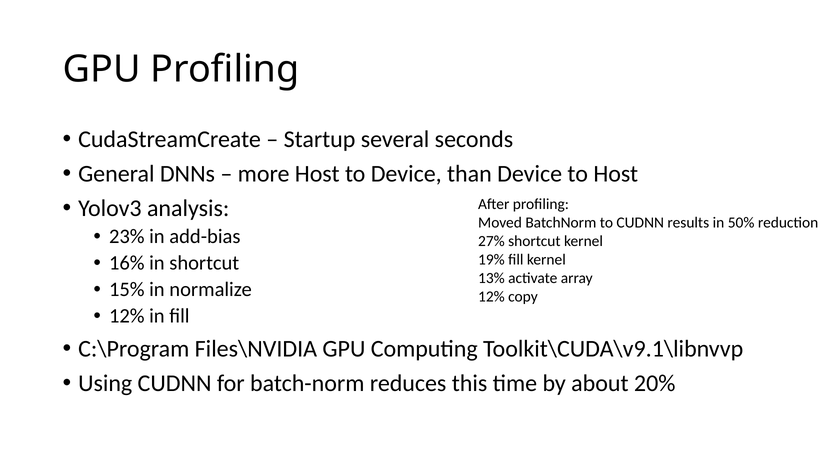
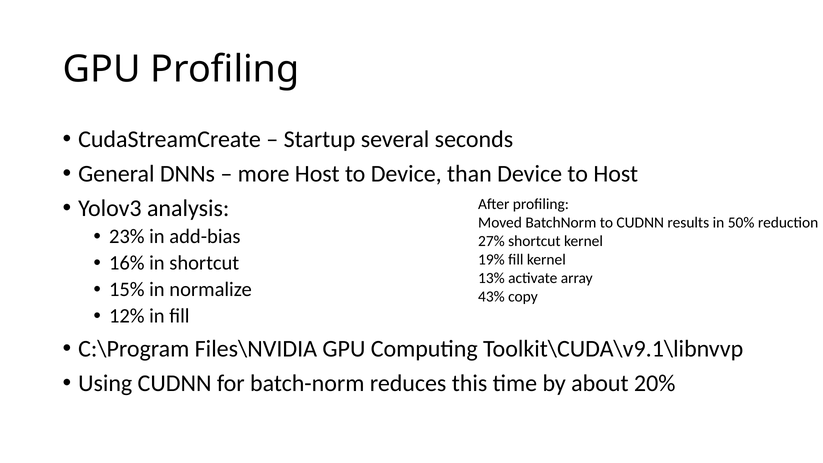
12%: 12% -> 43% (491, 297)
